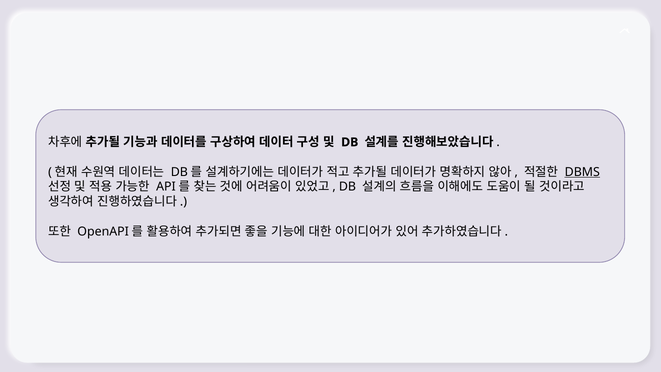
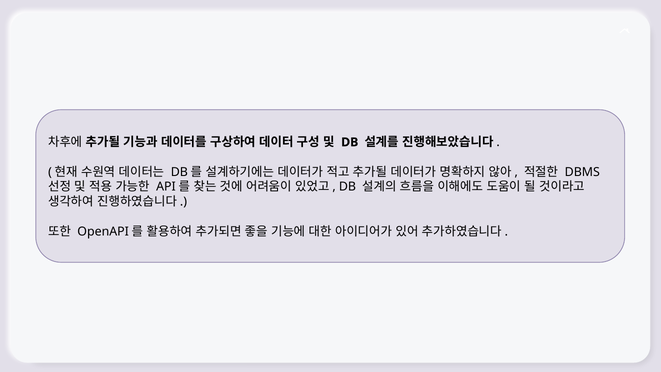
DBMS underline: present -> none (582, 172)
